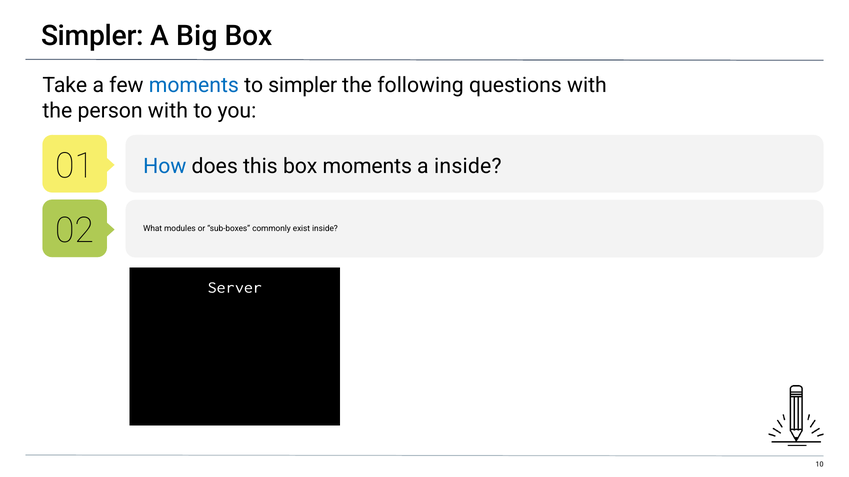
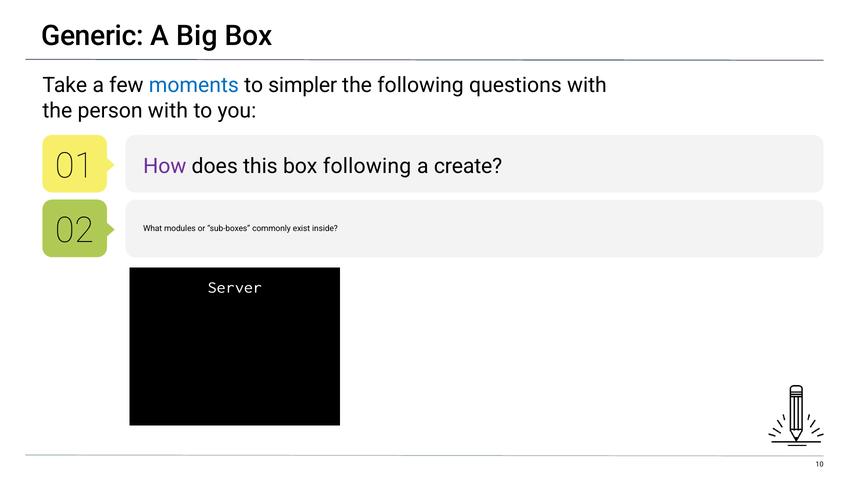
Simpler: Simpler -> Generic (93, 36)
How colour: blue -> purple (165, 167)
box moments: moments -> following (367, 167)
a inside: inside -> create (468, 167)
